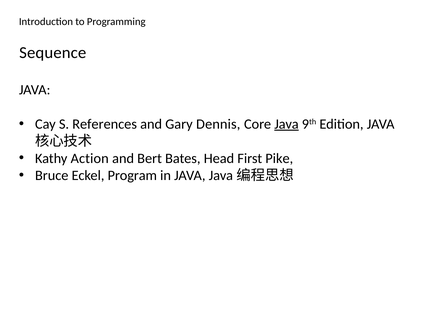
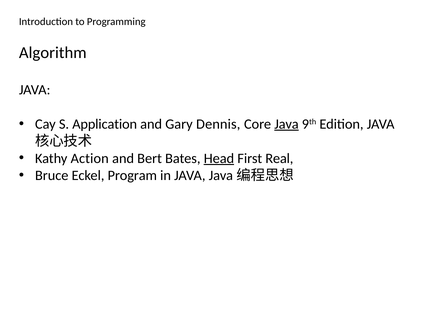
Sequence: Sequence -> Algorithm (53, 53)
References: References -> Application (105, 124)
Head underline: none -> present (219, 159)
Pike: Pike -> Real (279, 159)
